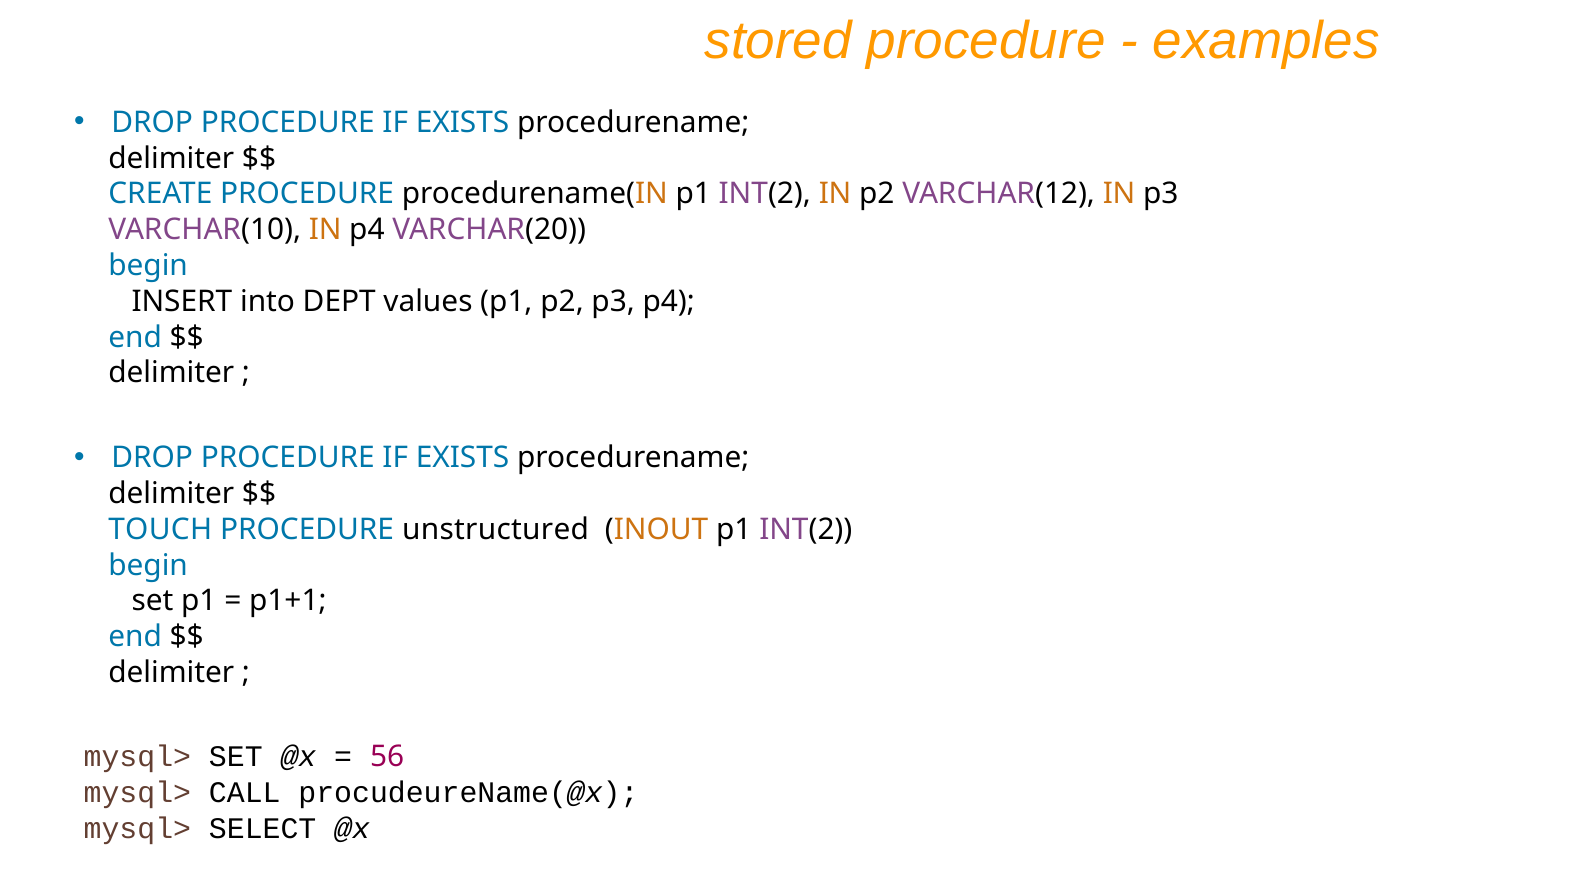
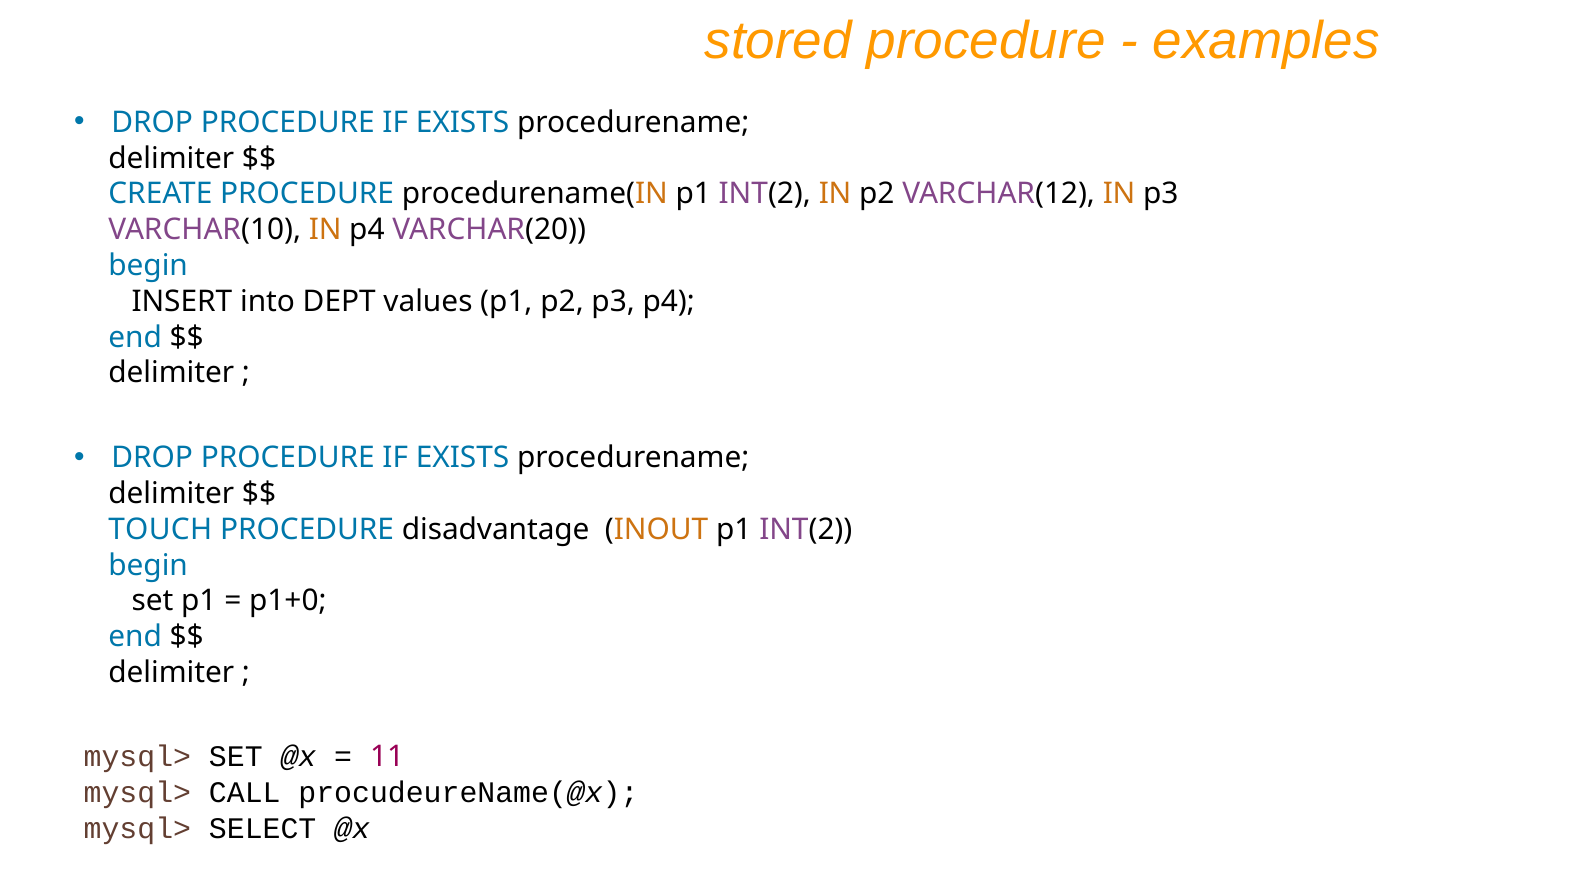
unstructured: unstructured -> disadvantage (496, 530)
p1+1: p1+1 -> p1+0 (288, 601)
56: 56 -> 11 (387, 757)
